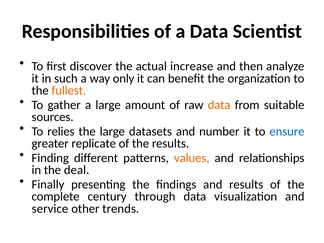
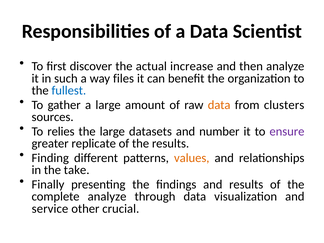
only: only -> files (124, 78)
fullest colour: orange -> blue (69, 90)
suitable: suitable -> clusters (284, 105)
ensure colour: blue -> purple (287, 131)
deal: deal -> take (77, 170)
complete century: century -> analyze (107, 197)
trends: trends -> crucial (121, 209)
